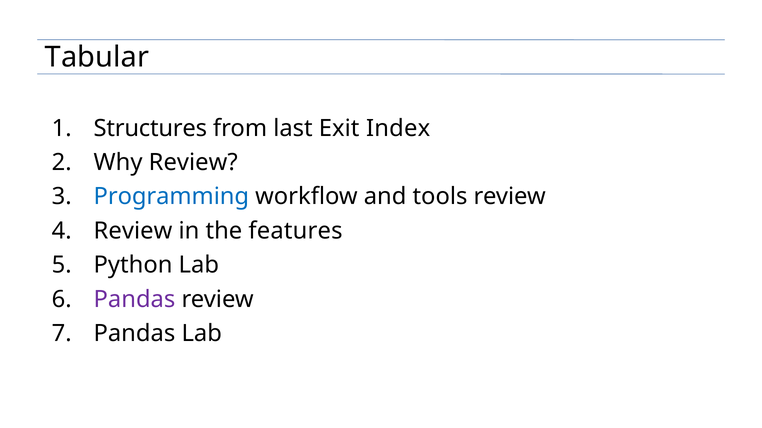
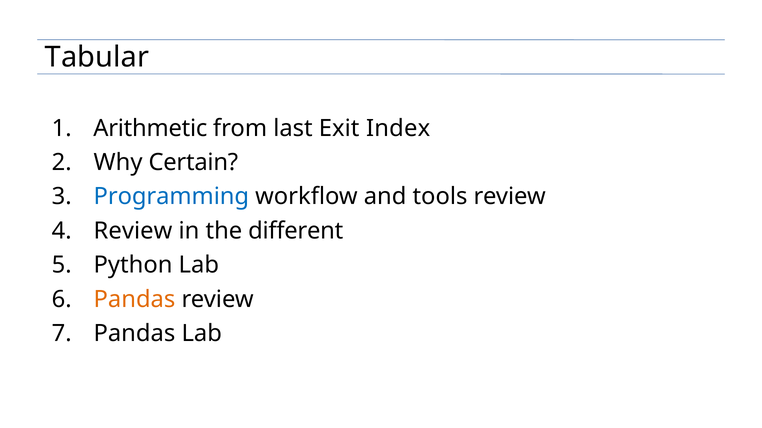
Structures: Structures -> Arithmetic (150, 128)
Why Review: Review -> Certain (193, 162)
features: features -> different (296, 231)
Pandas colour: purple -> orange (134, 299)
